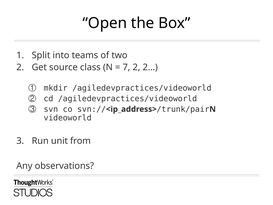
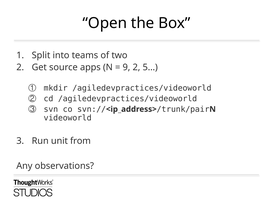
class: class -> apps (90, 67)
7: 7 -> 9 (126, 67)
2…: 2… -> 5… (150, 67)
